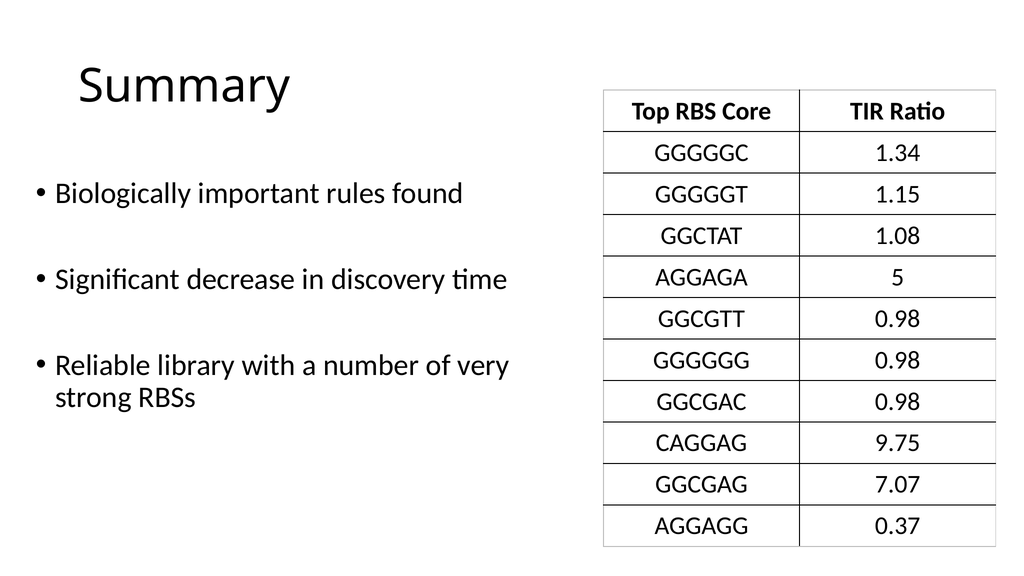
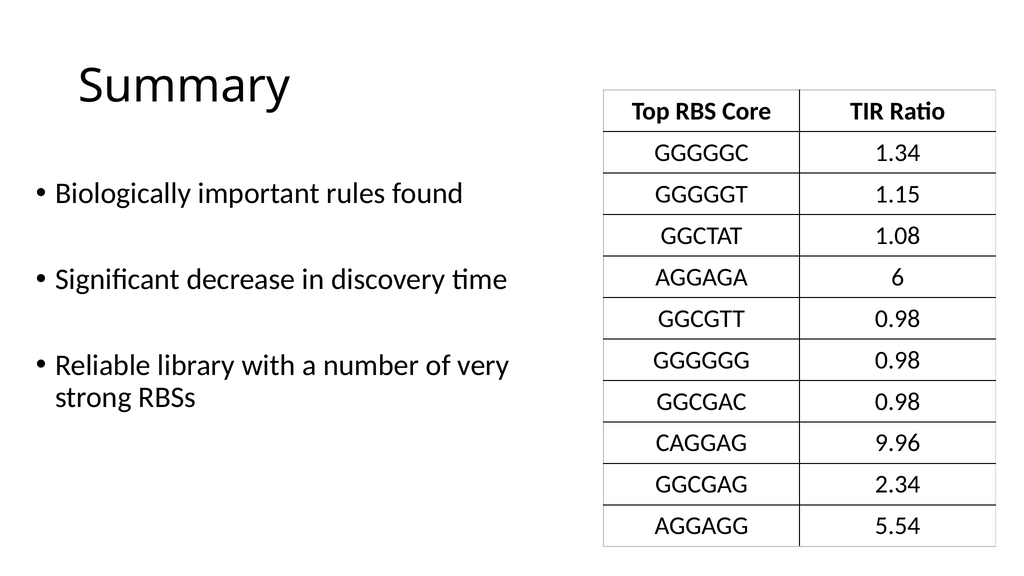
5: 5 -> 6 (898, 277)
9.75: 9.75 -> 9.96 (898, 443)
7.07: 7.07 -> 2.34 (898, 485)
0.37: 0.37 -> 5.54 (898, 526)
